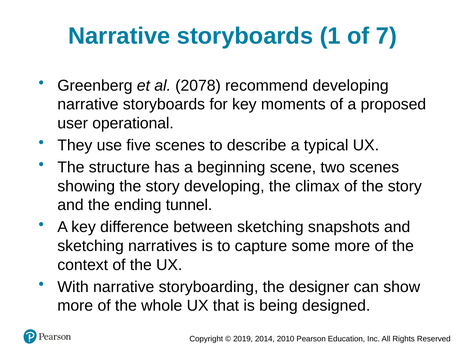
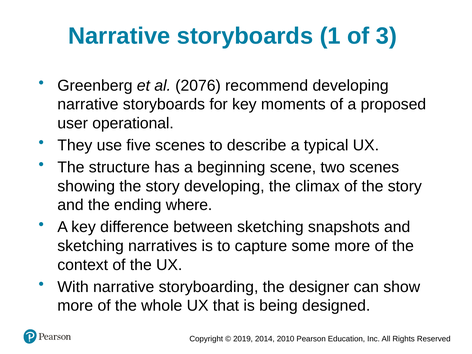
7: 7 -> 3 (386, 36)
2078: 2078 -> 2076 (198, 86)
tunnel: tunnel -> where (189, 205)
